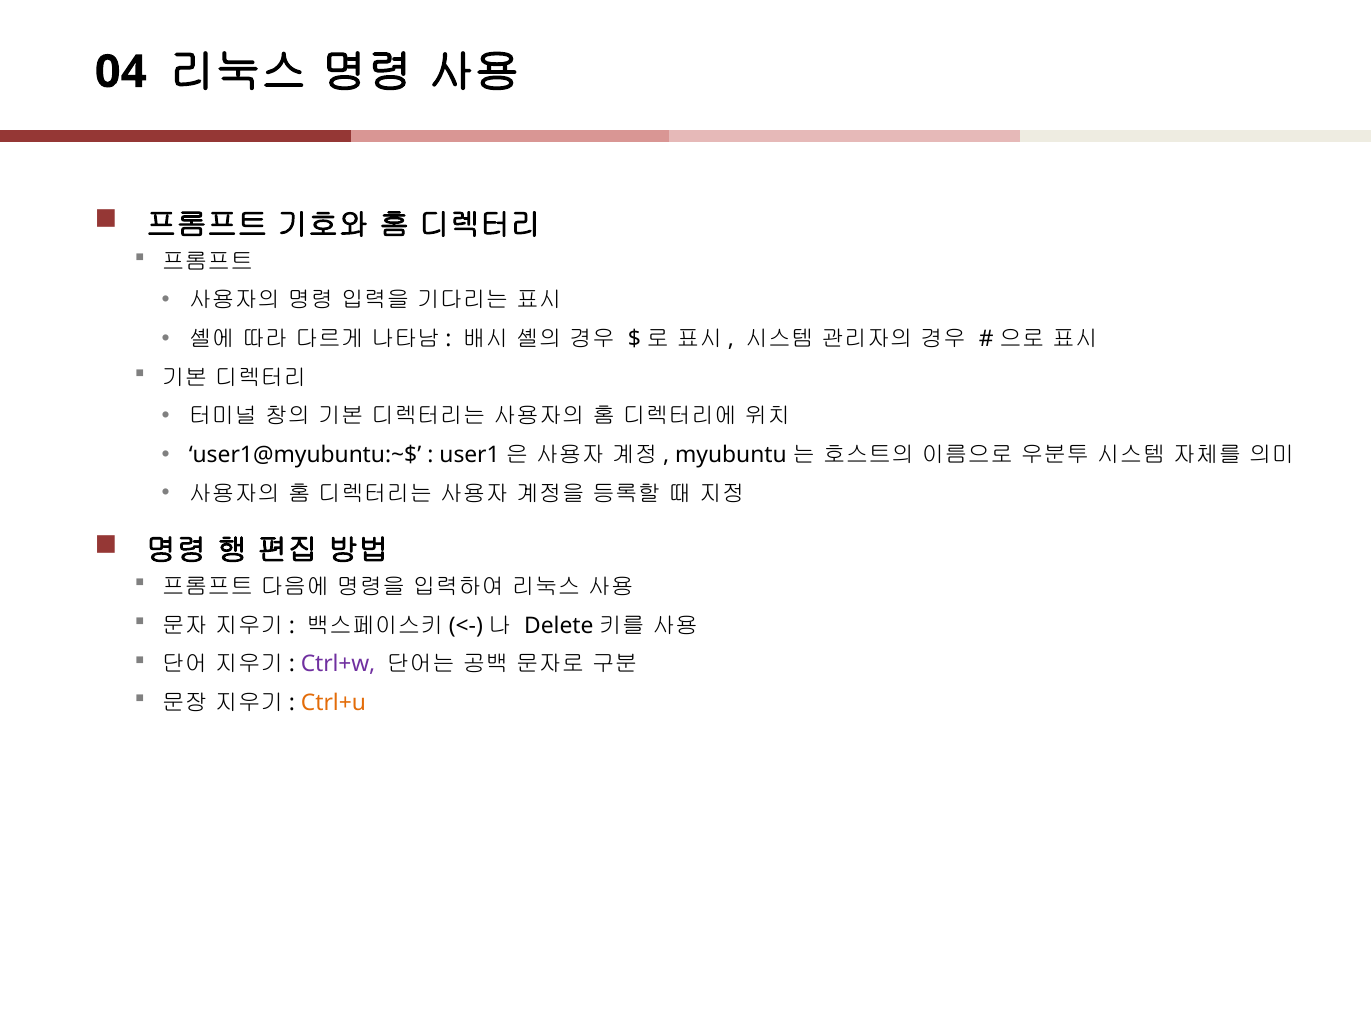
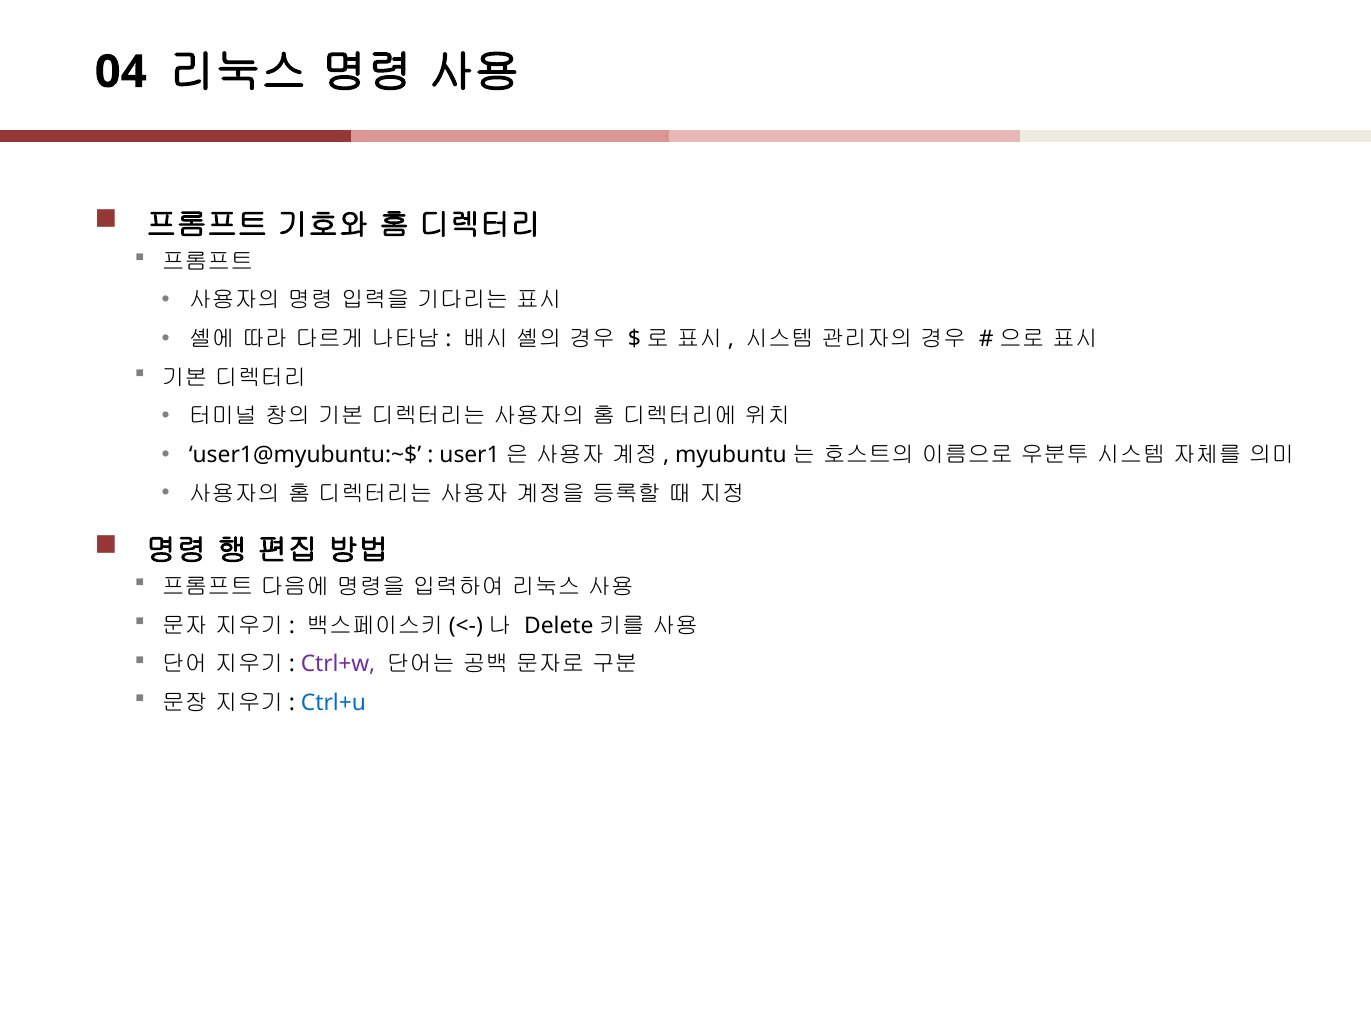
Ctrl+u colour: orange -> blue (333, 703)
